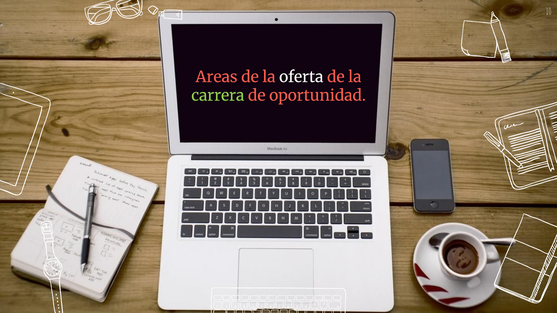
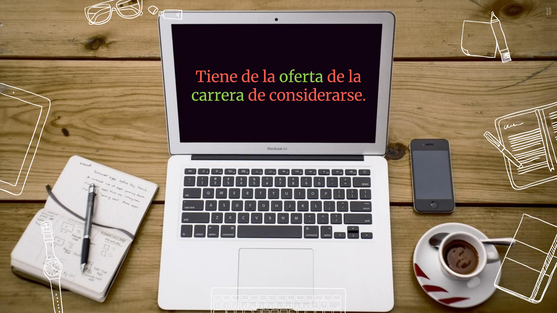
Areas: Areas -> Tiene (217, 77)
oferta colour: white -> light green (301, 77)
oportunidad: oportunidad -> considerarse (318, 96)
